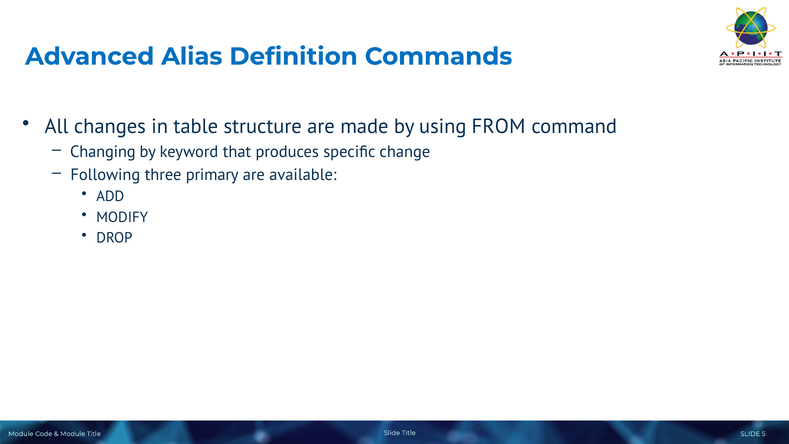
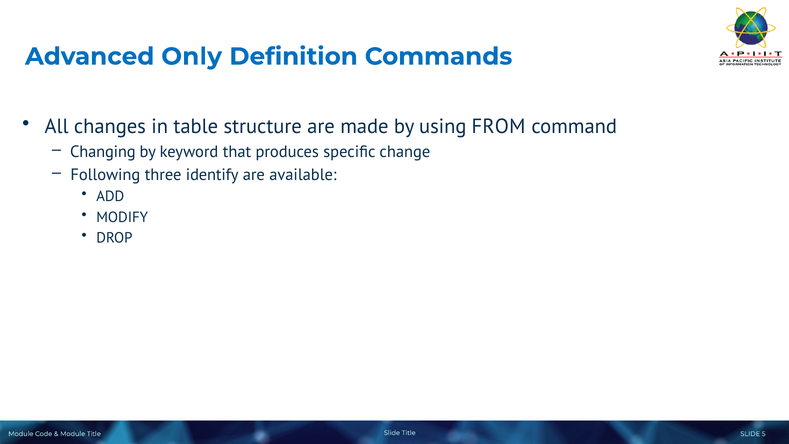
Alias: Alias -> Only (192, 56)
primary: primary -> identify (212, 175)
